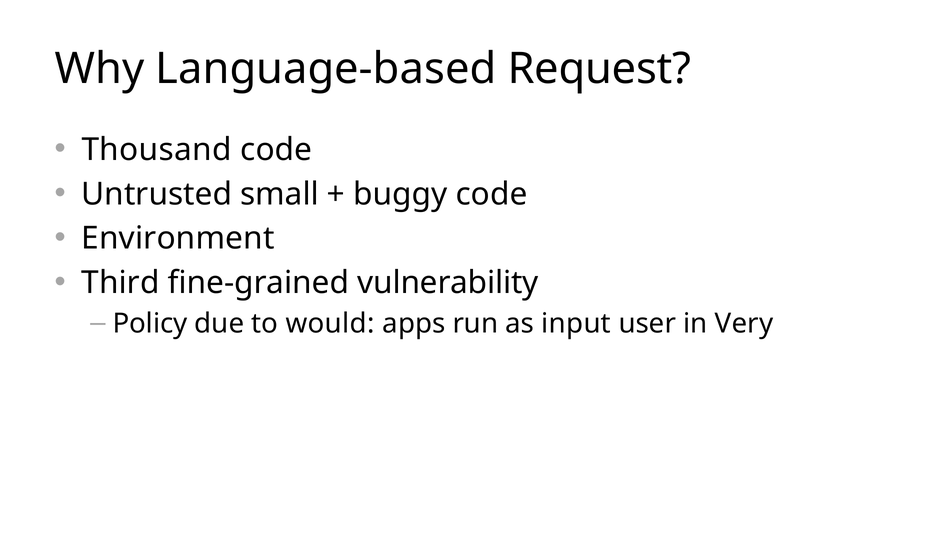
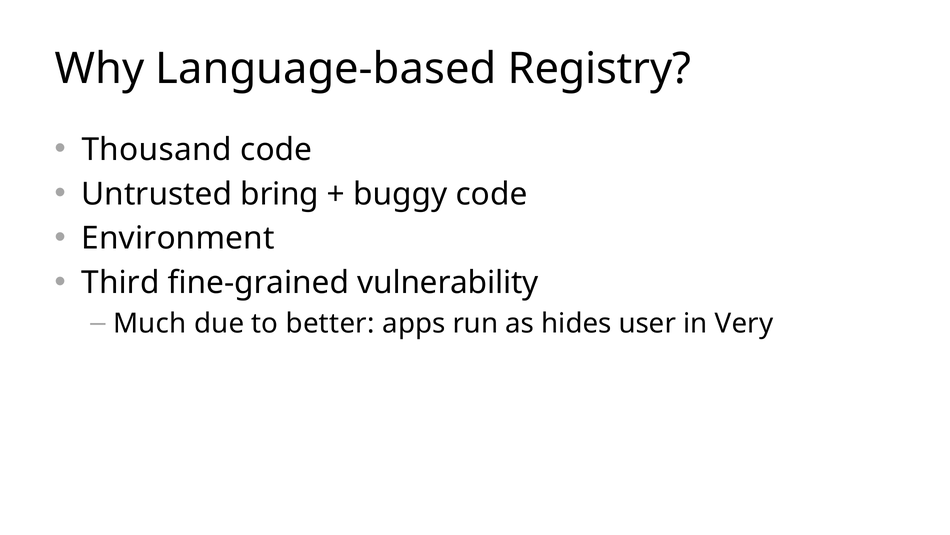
Request: Request -> Registry (599, 69)
small: small -> bring (280, 194)
Policy: Policy -> Much (150, 323)
would: would -> better (330, 323)
input: input -> hides (576, 323)
